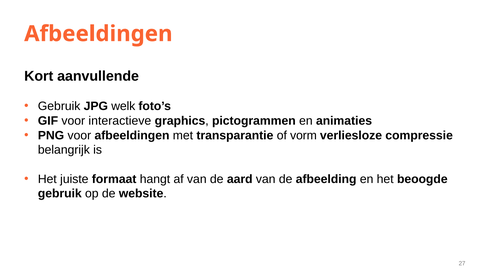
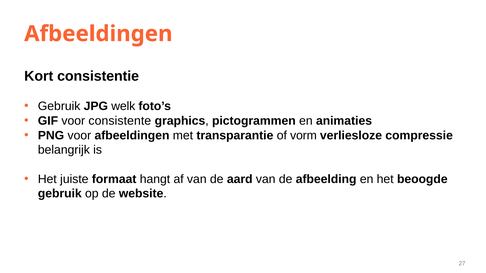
aanvullende: aanvullende -> consistentie (98, 76)
interactieve: interactieve -> consistente (120, 121)
